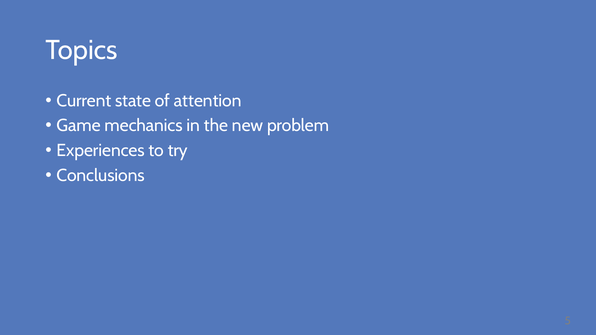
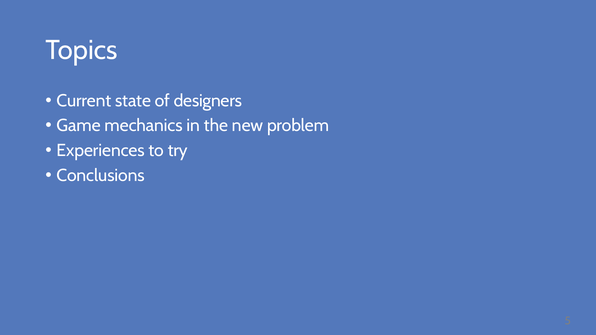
attention: attention -> designers (208, 101)
